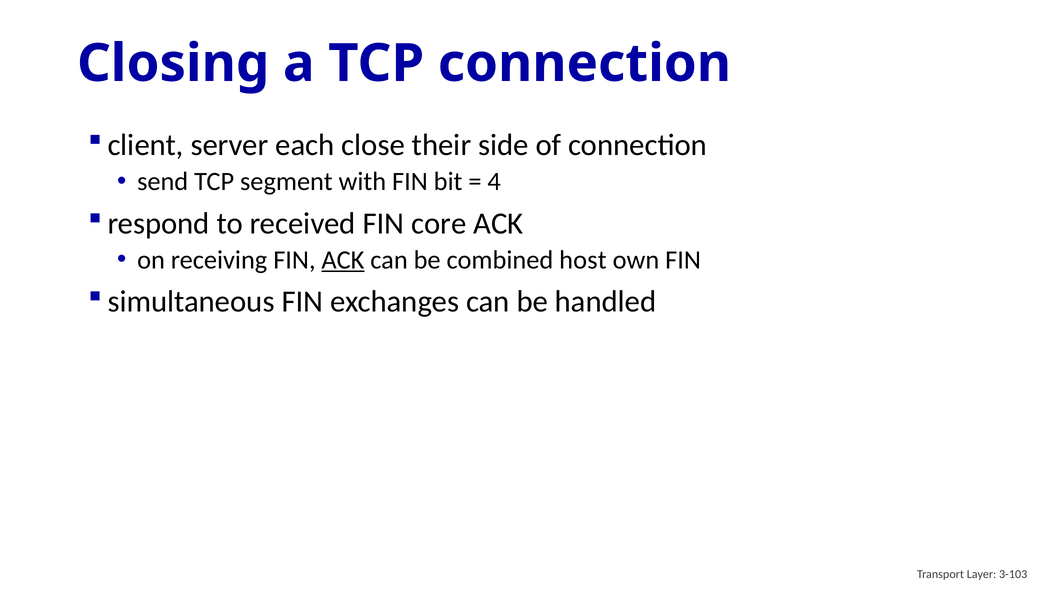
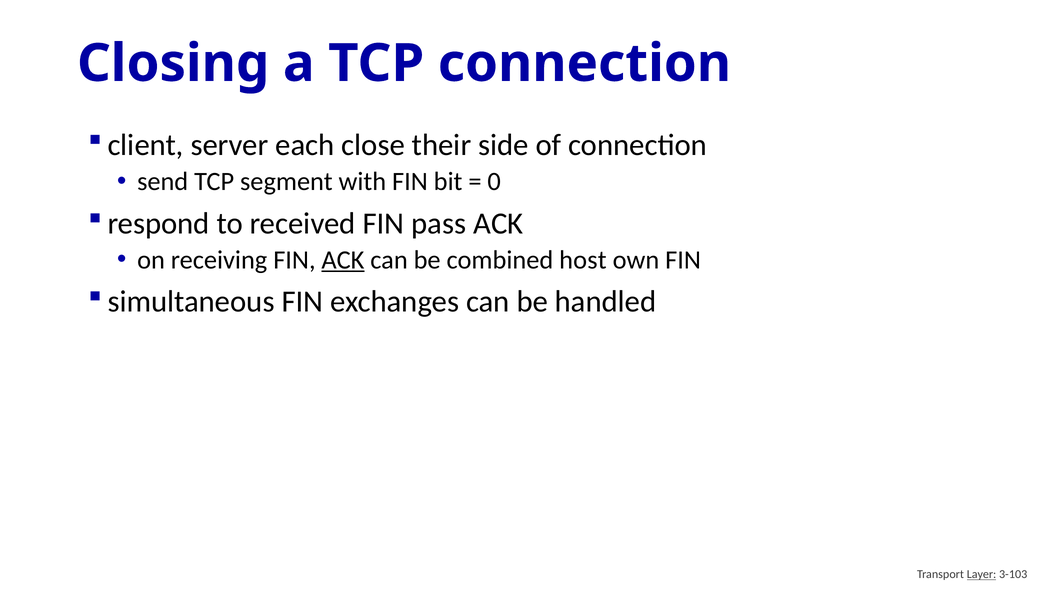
4: 4 -> 0 (494, 181)
core: core -> pass (439, 223)
Layer underline: none -> present (982, 574)
